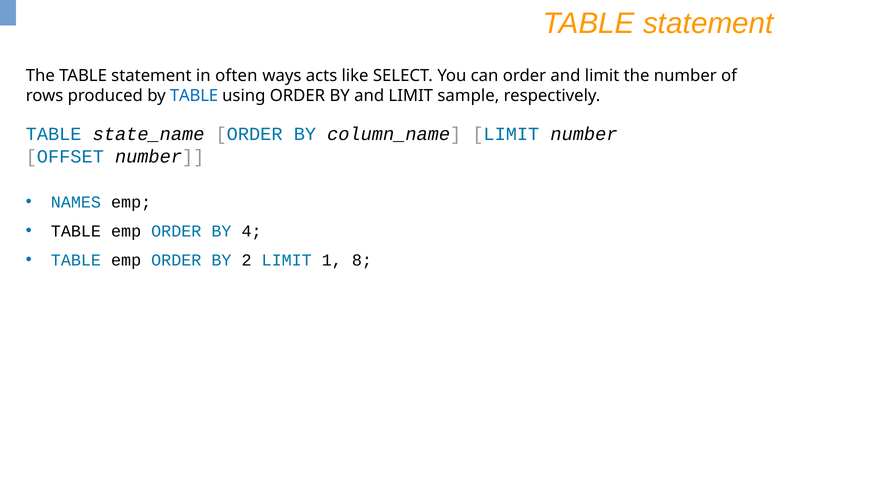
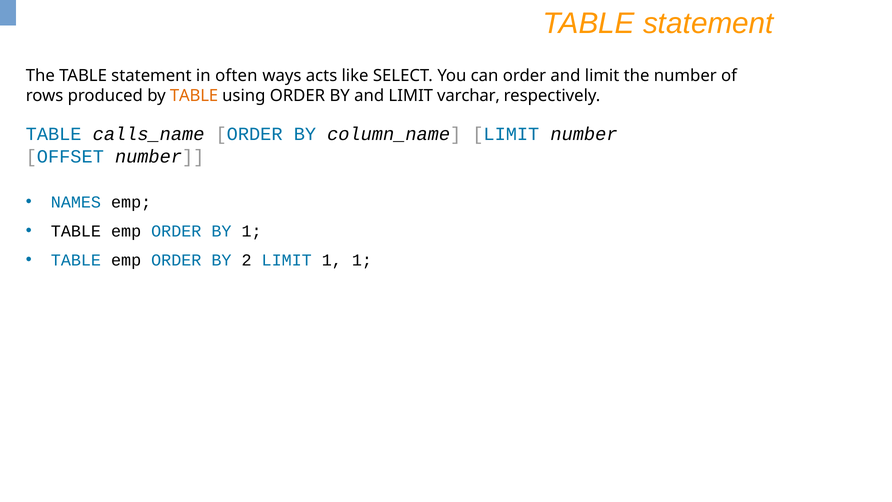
TABLE colour: blue -> orange (194, 96)
sample: sample -> varchar (468, 96)
state_name: state_name -> calls_name (149, 134)
BY 4: 4 -> 1 (252, 231)
1 8: 8 -> 1 (362, 260)
